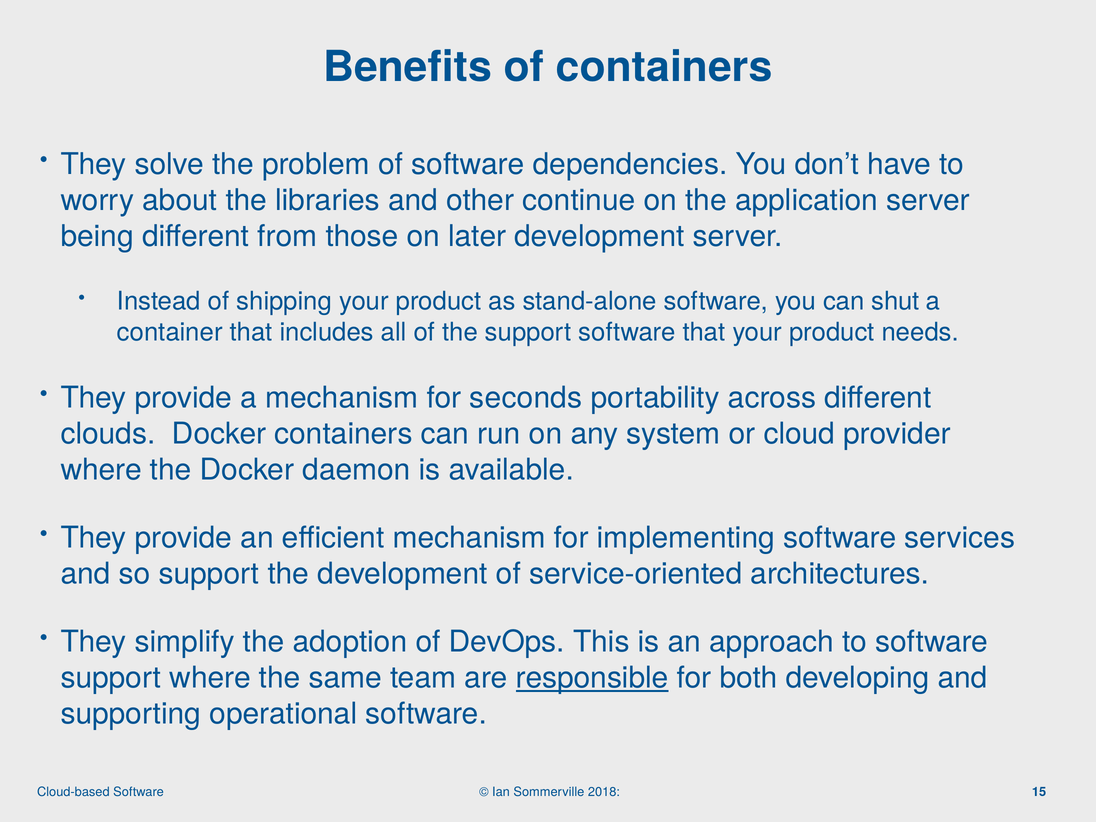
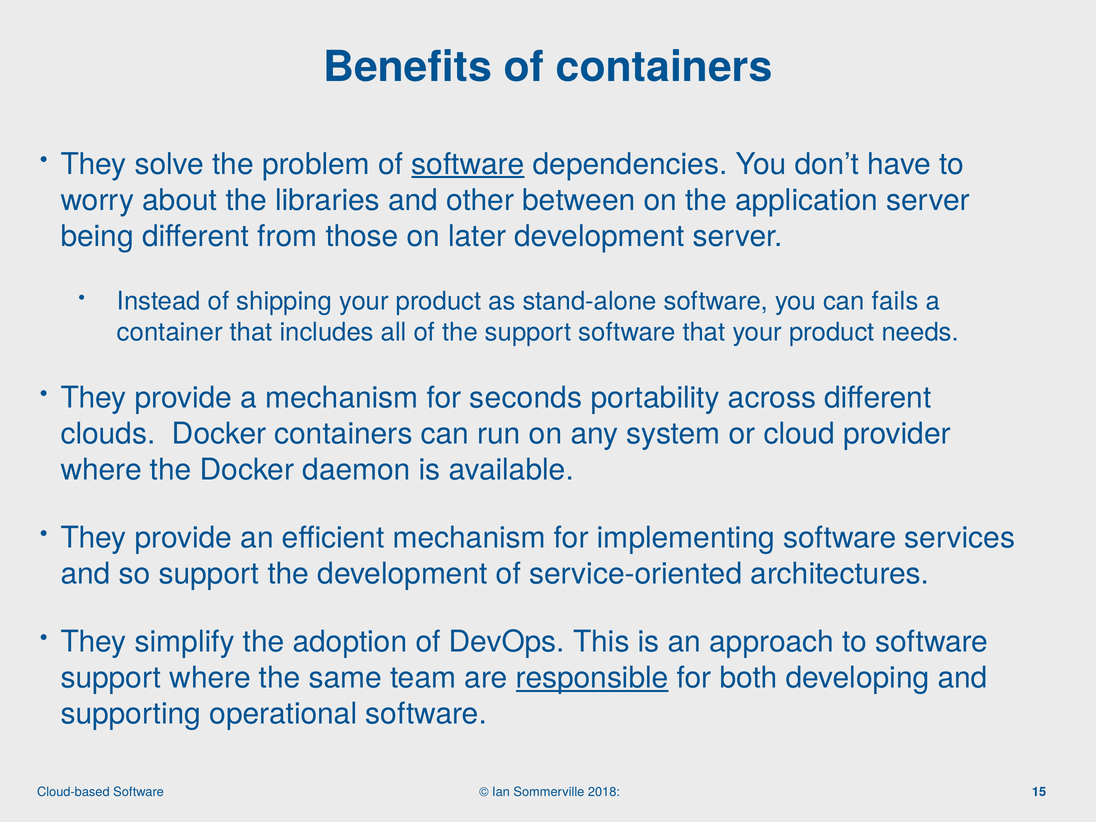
software underline: none -> present (468, 164)
continue: continue -> between (579, 200)
shut: shut -> fails (895, 301)
